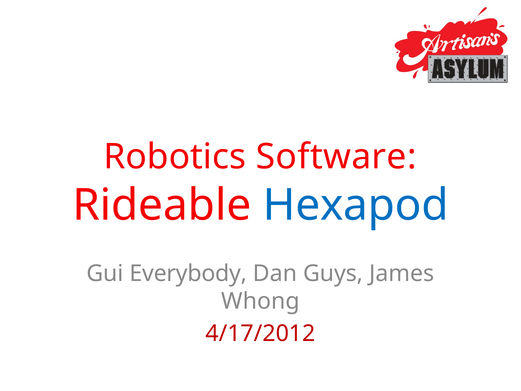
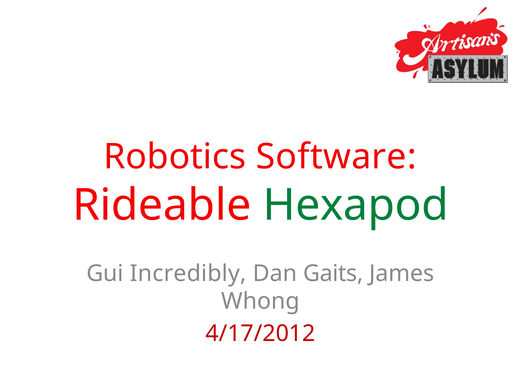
Hexapod colour: blue -> green (356, 205)
Everybody: Everybody -> Incredibly (188, 273)
Guys: Guys -> Gaits (333, 273)
